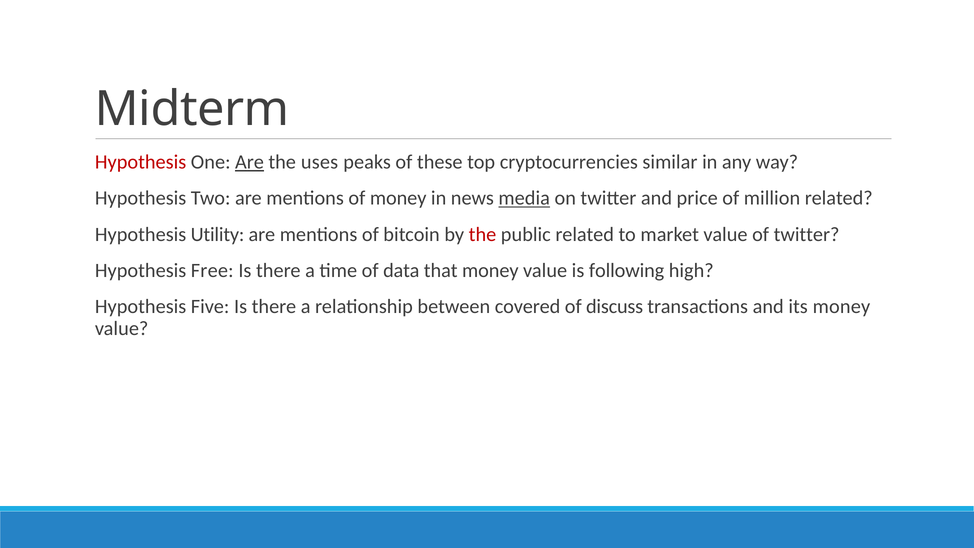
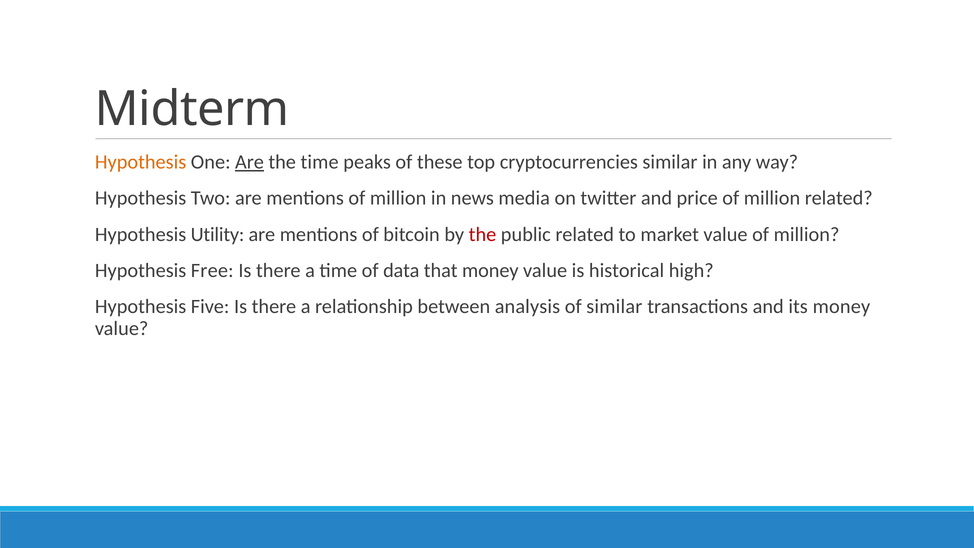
Hypothesis colour: red -> orange (141, 162)
the uses: uses -> time (320, 162)
mentions of money: money -> million (398, 198)
media underline: present -> none (524, 198)
value of twitter: twitter -> million (807, 234)
following: following -> historical (627, 270)
covered: covered -> analysis (527, 307)
of discuss: discuss -> similar (614, 307)
